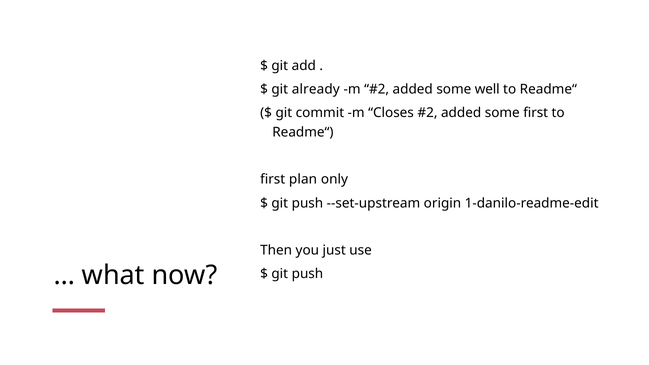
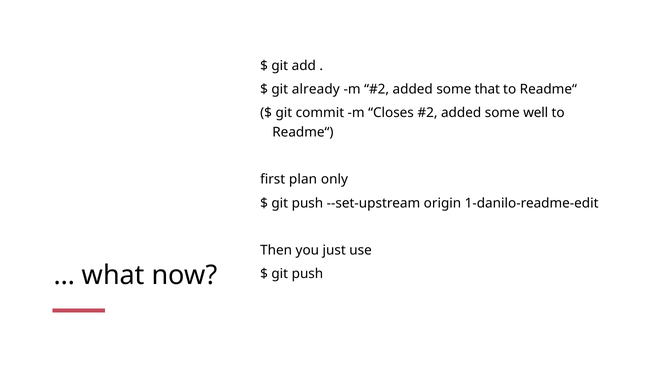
well: well -> that (487, 89)
some first: first -> well (536, 113)
